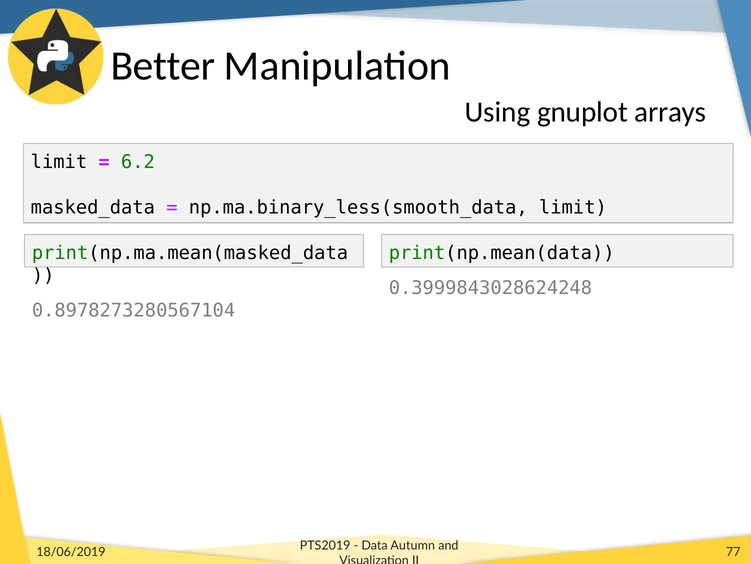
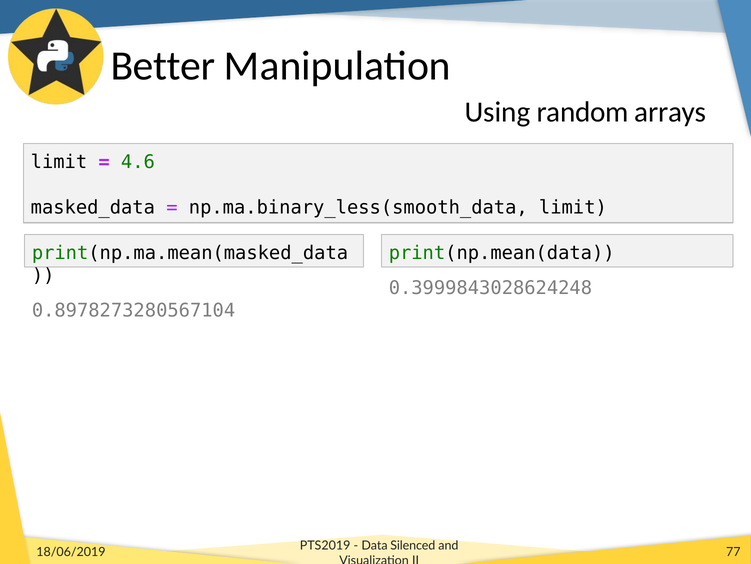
gnuplot: gnuplot -> random (583, 112)
6.2: 6.2 -> 4.6 (138, 162)
Autumn: Autumn -> Silenced (413, 545)
